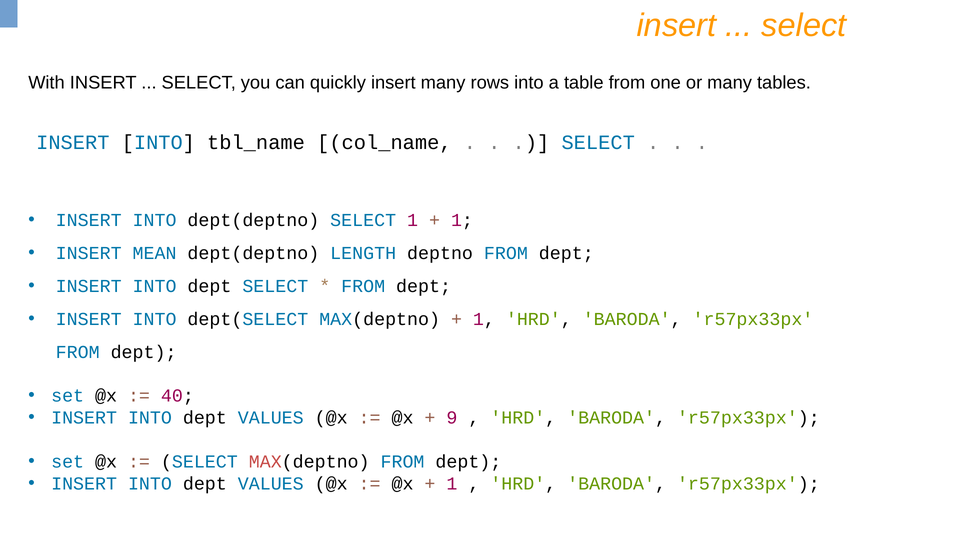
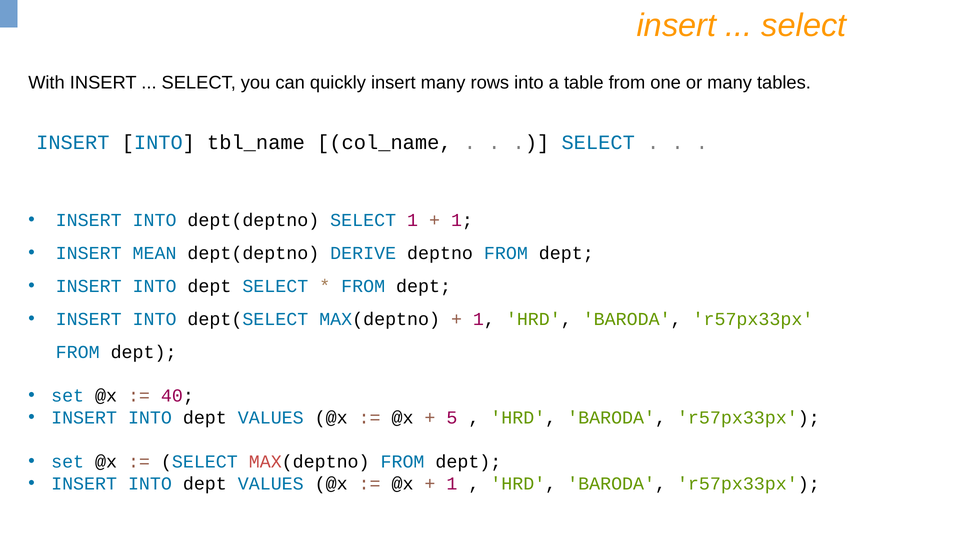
LENGTH: LENGTH -> DERIVE (363, 253)
9: 9 -> 5 (452, 418)
